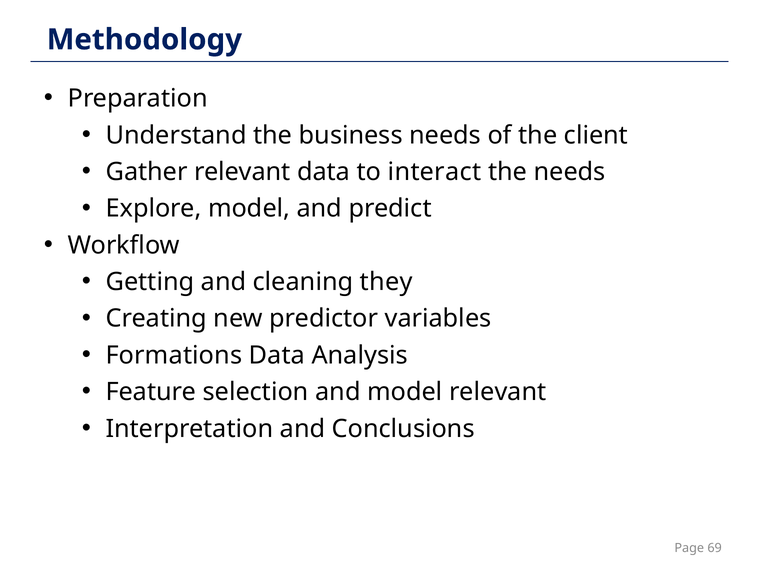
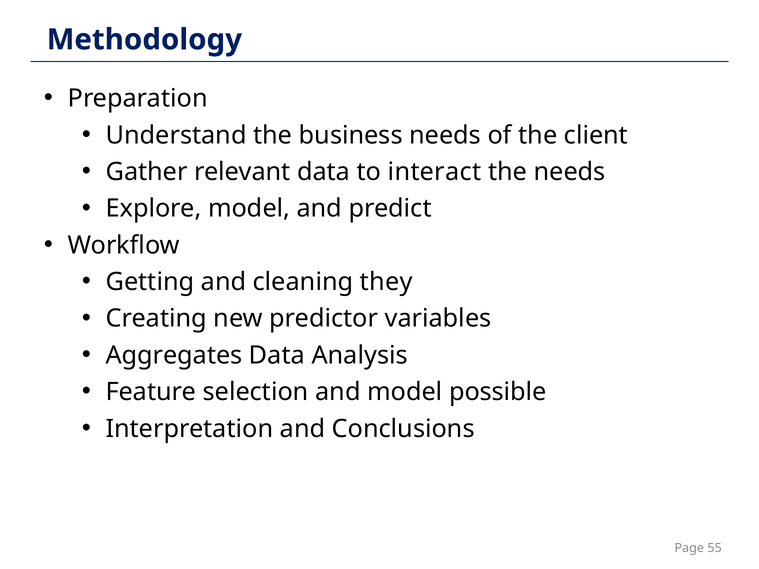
Formations: Formations -> Aggregates (174, 355)
model relevant: relevant -> possible (498, 392)
69: 69 -> 55 (715, 548)
